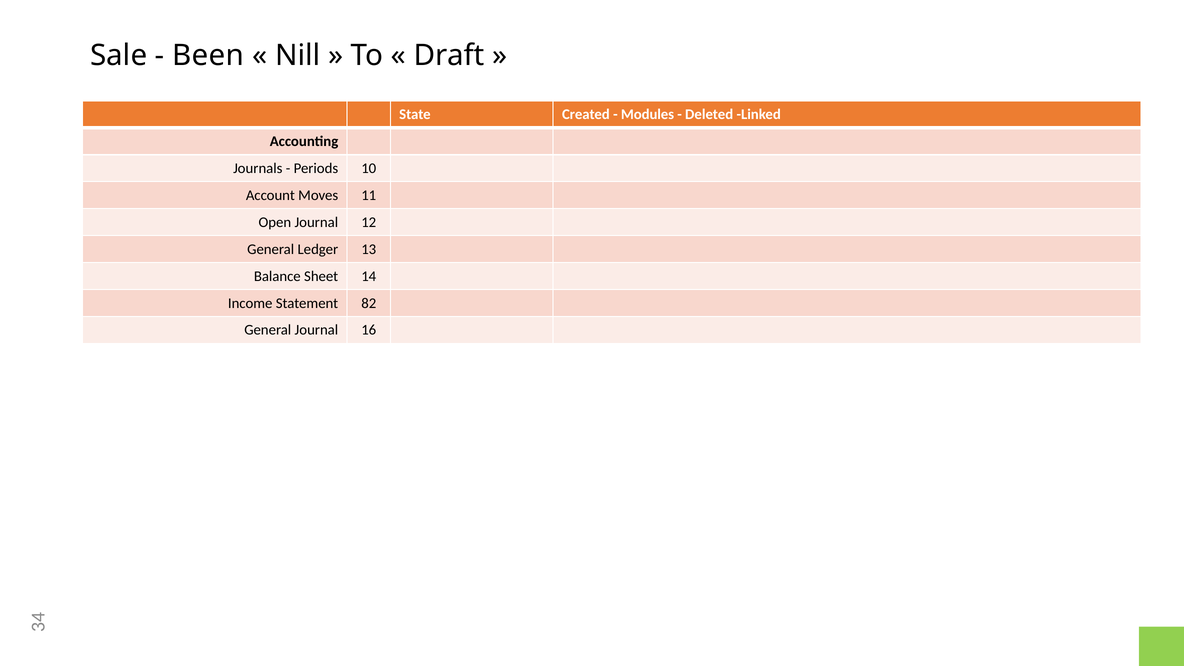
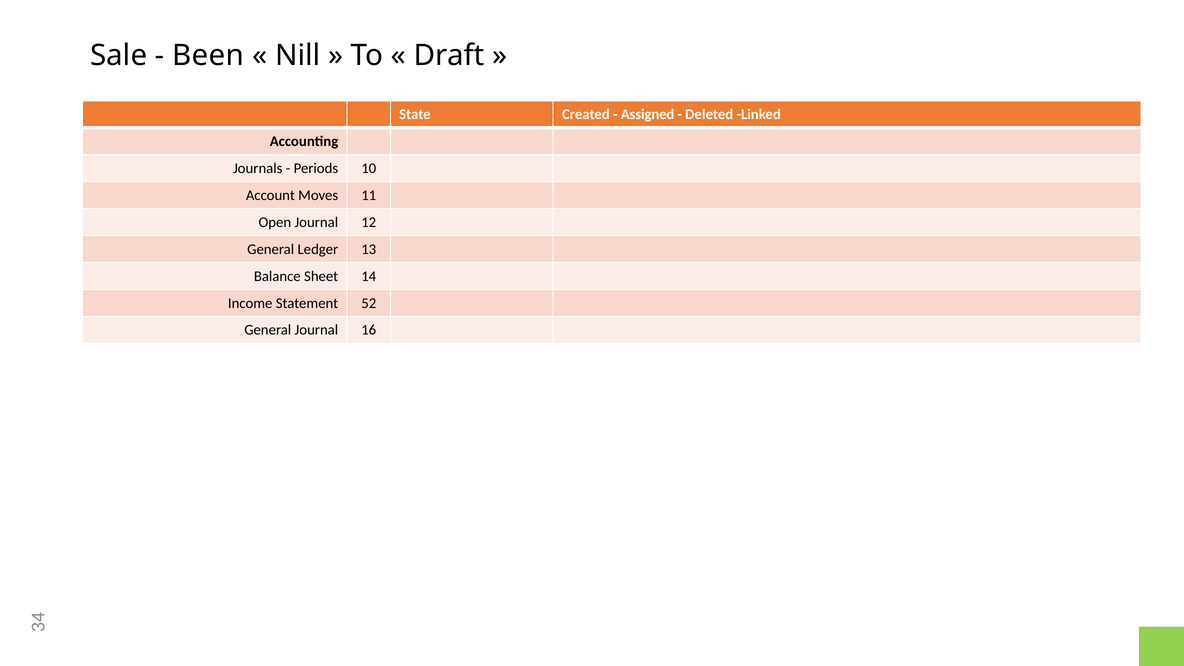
Modules: Modules -> Assigned (648, 114)
82: 82 -> 52 (369, 303)
